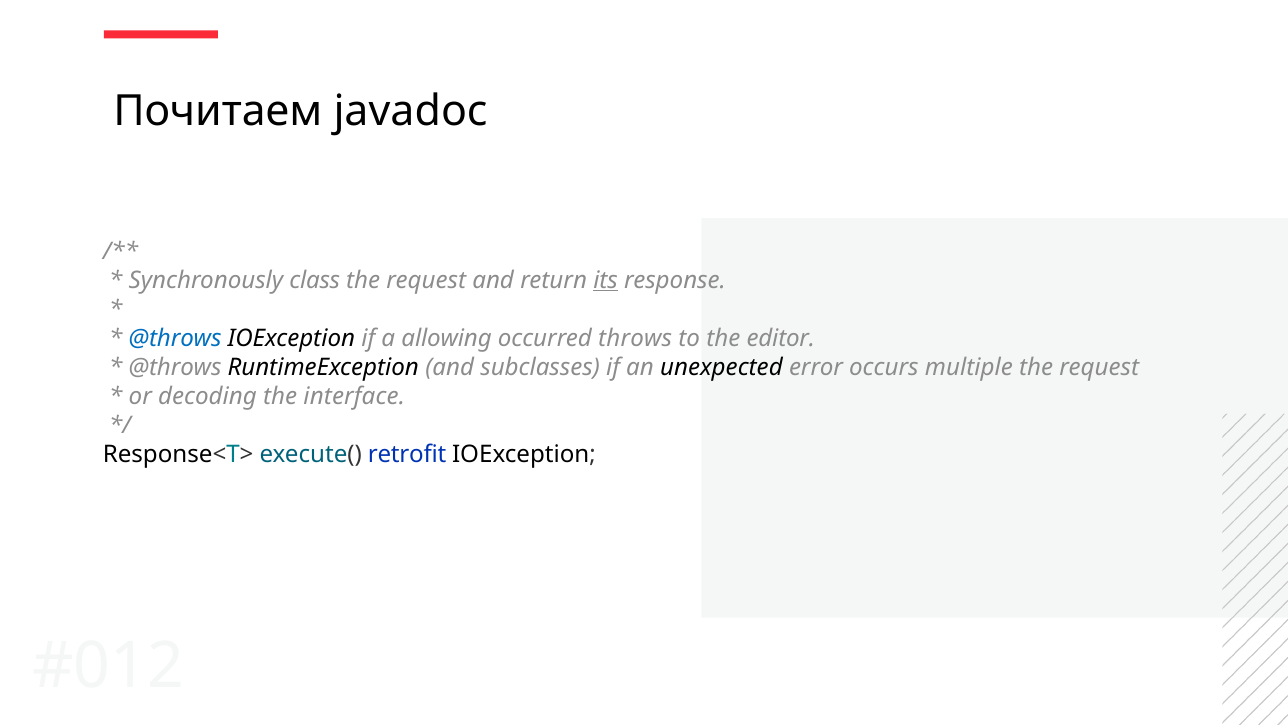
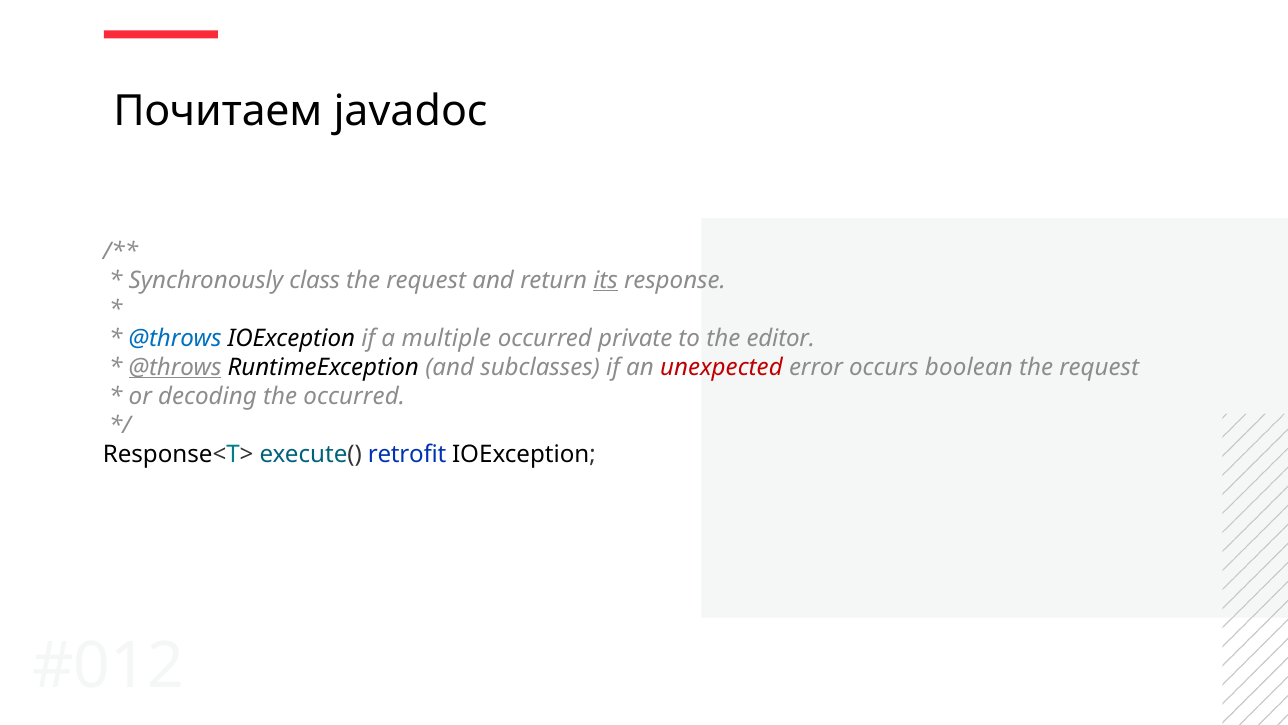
allowing: allowing -> multiple (446, 338)
throws: throws -> private (635, 338)
@throws underline: none -> present (175, 367)
unexpected colour: black -> red (721, 367)
multiple: multiple -> boolean (969, 367)
the interface: interface -> occurred (354, 396)
